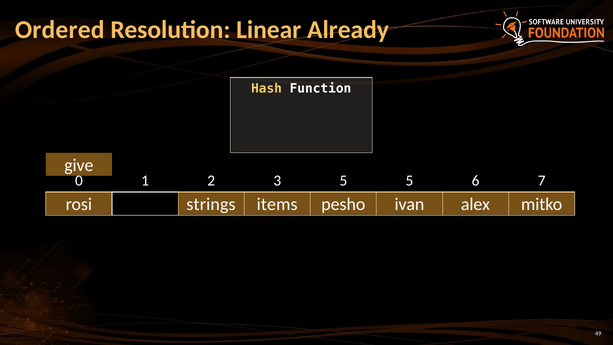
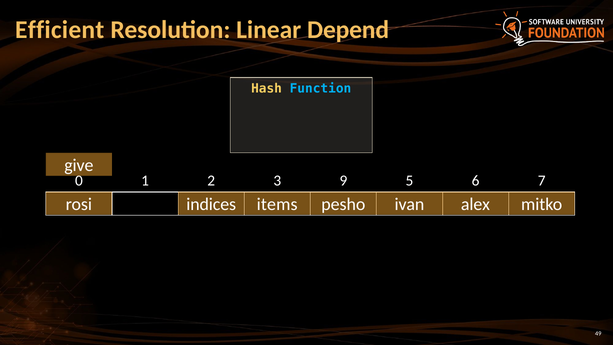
Ordered: Ordered -> Efficient (60, 30)
Already: Already -> Depend (348, 30)
Function colour: white -> light blue (320, 88)
3 5: 5 -> 9 (343, 180)
strings: strings -> indices (211, 204)
